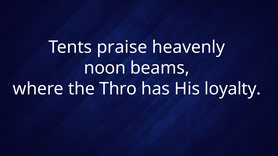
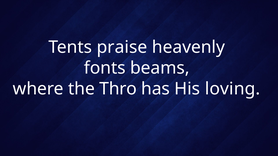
noon: noon -> fonts (105, 68)
loyalty: loyalty -> loving (233, 89)
